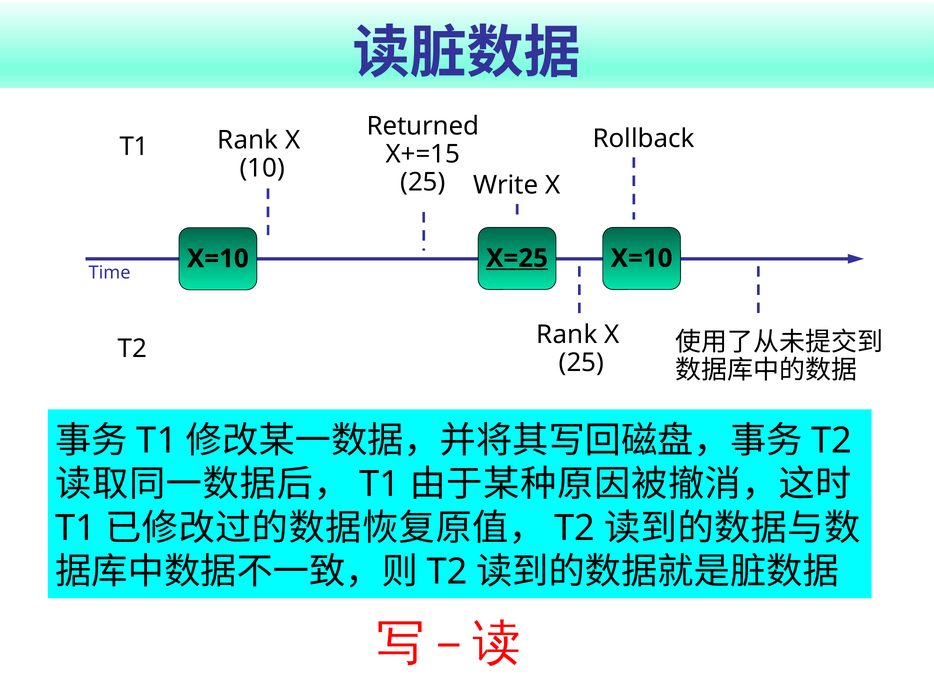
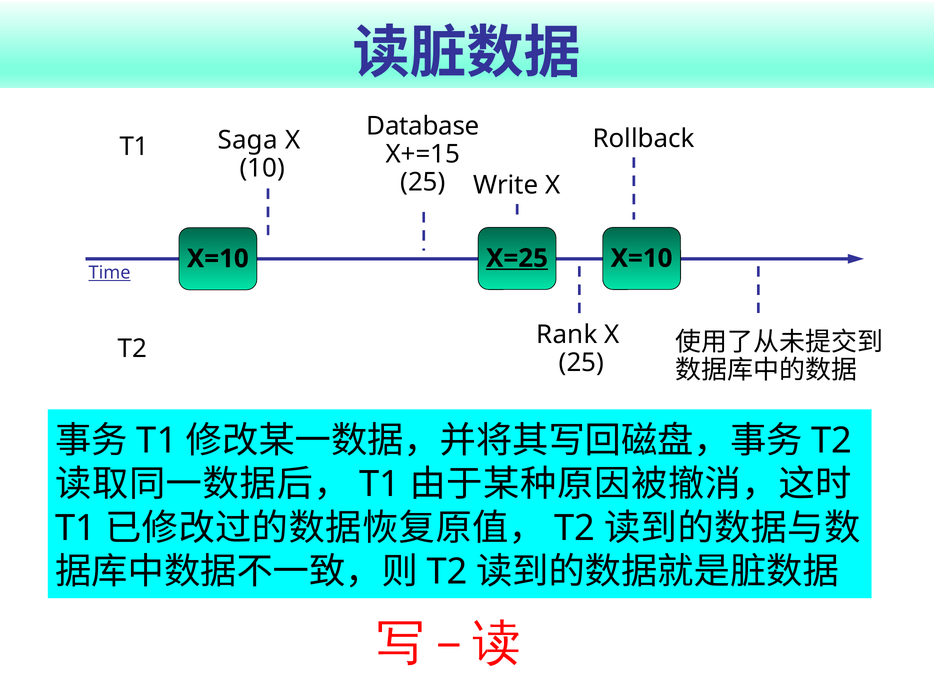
Returned: Returned -> Database (423, 126)
Rank: Rank -> Saga (248, 140)
Time underline: none -> present (110, 273)
